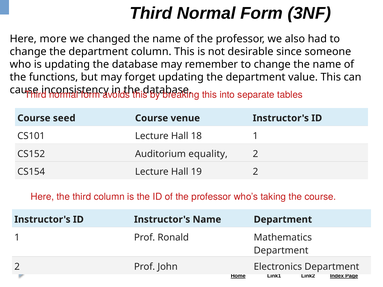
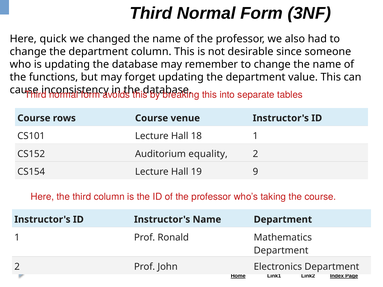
more: more -> quick (53, 39)
seed: seed -> rows (64, 118)
19 2: 2 -> 9 (255, 172)
